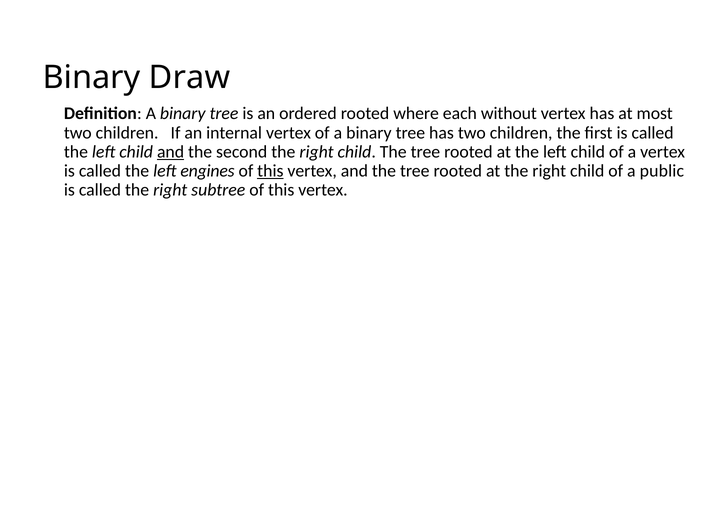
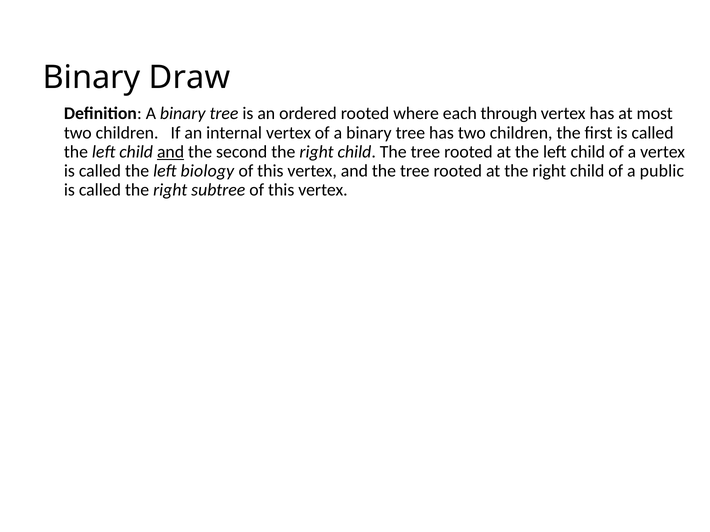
without: without -> through (509, 114)
engines: engines -> biology (207, 171)
this underline: present -> none (270, 171)
